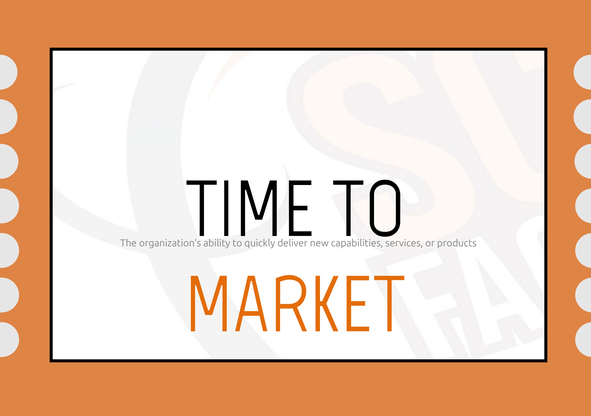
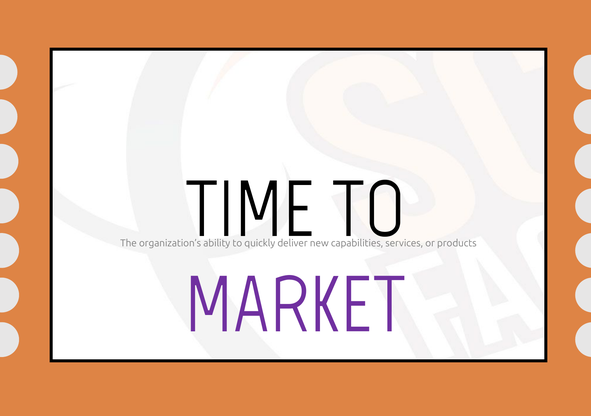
MARKET colour: orange -> purple (295, 306)
